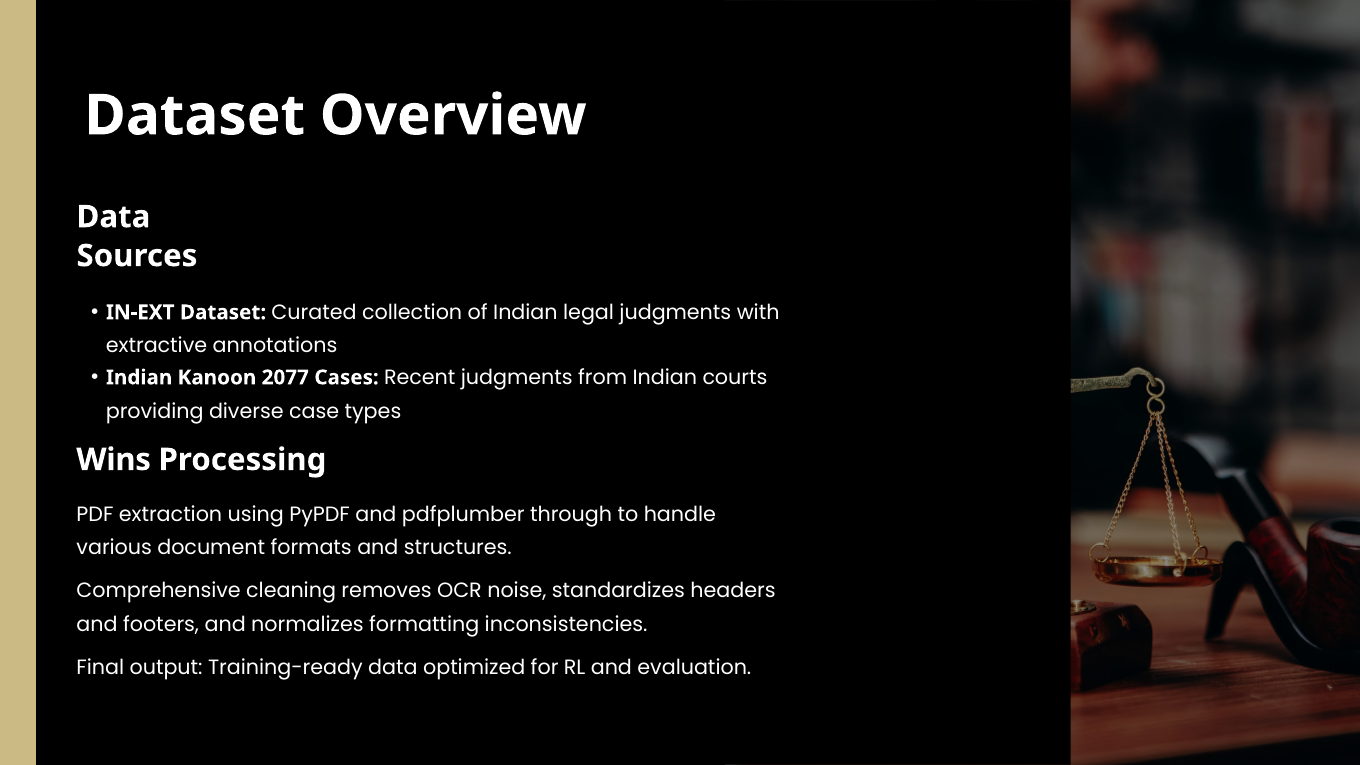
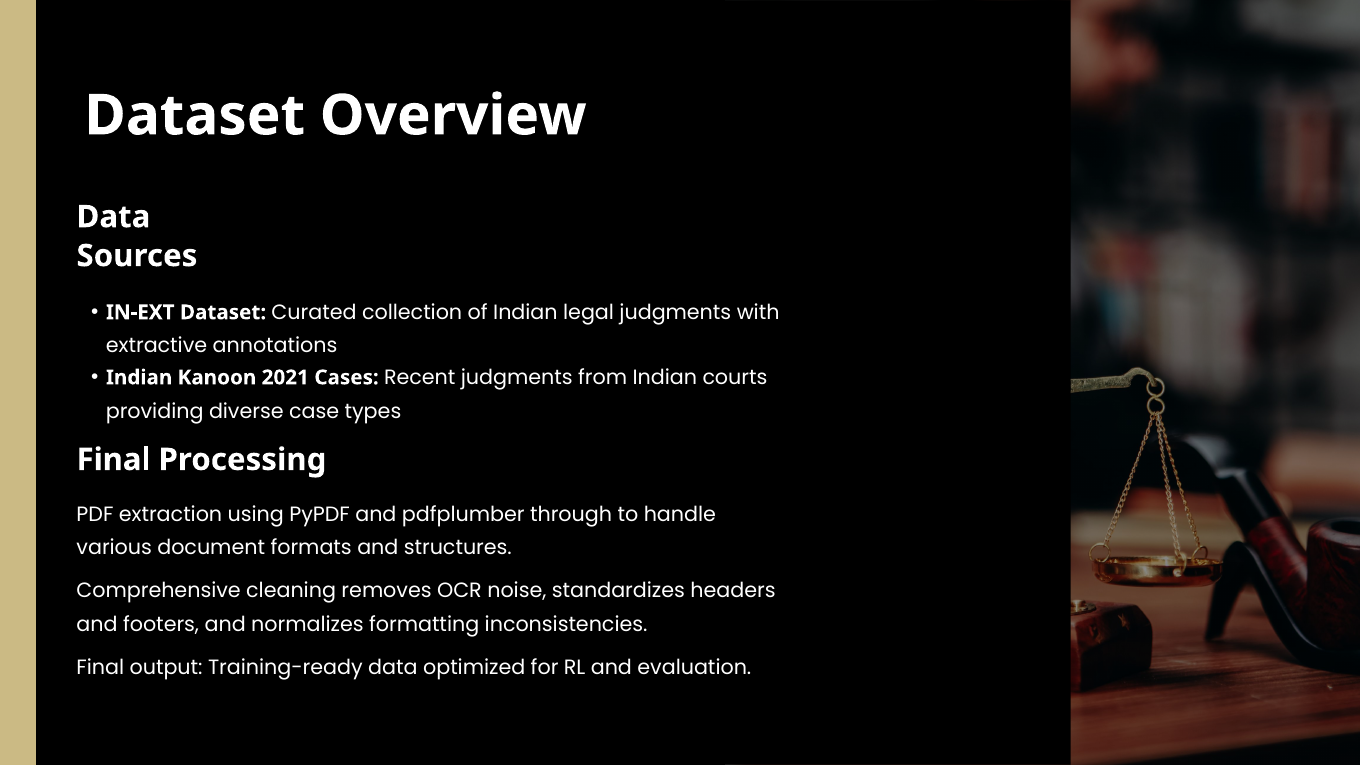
2077: 2077 -> 2021 (285, 378)
Wins: Wins -> Final (114, 460)
